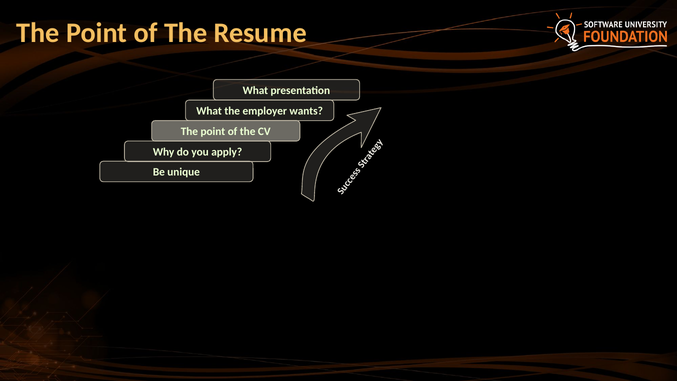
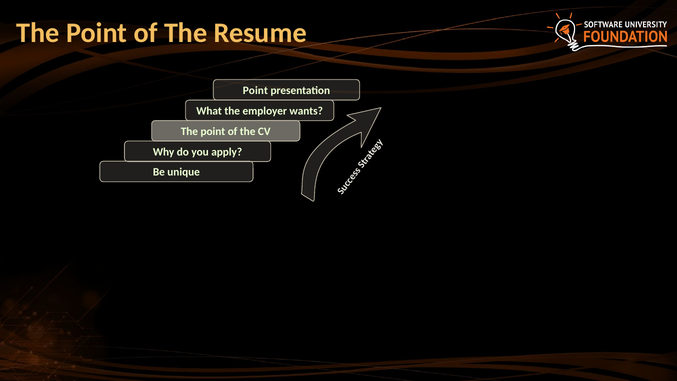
What: What -> Point (255, 91)
